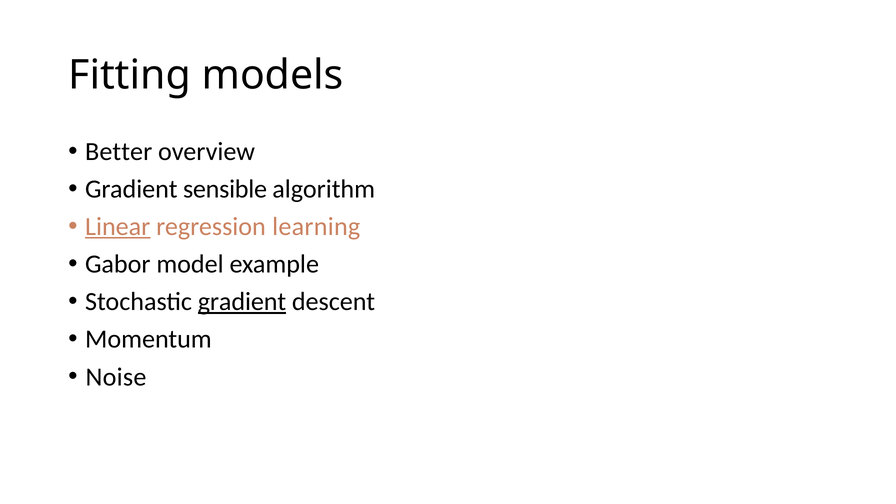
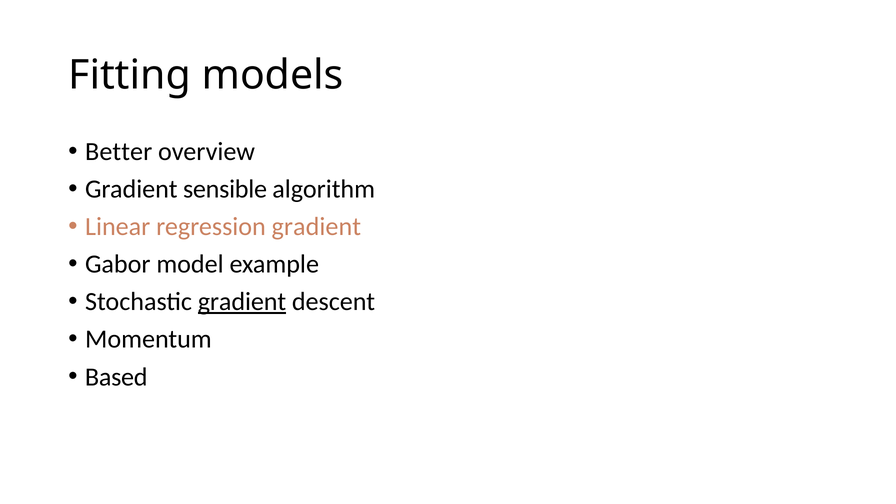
Linear underline: present -> none (118, 227)
regression learning: learning -> gradient (316, 227)
Noise: Noise -> Based (116, 377)
